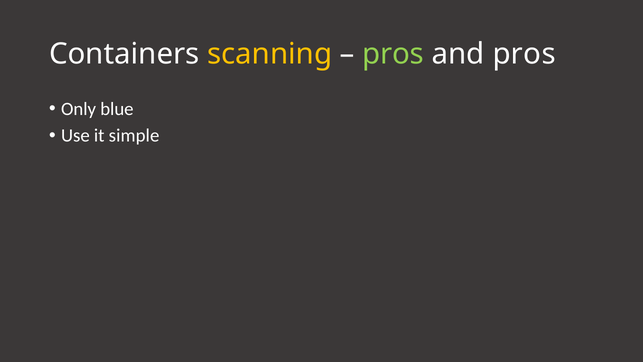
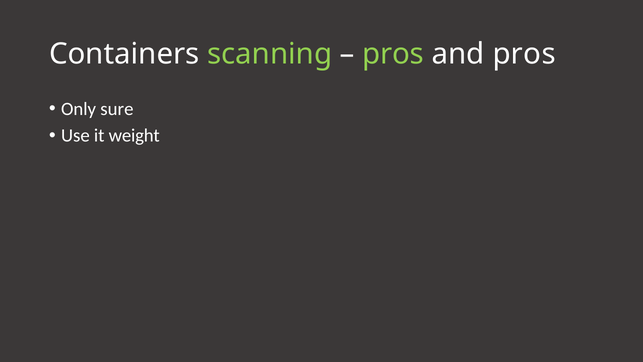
scanning colour: yellow -> light green (270, 54)
blue: blue -> sure (117, 109)
simple: simple -> weight (134, 136)
